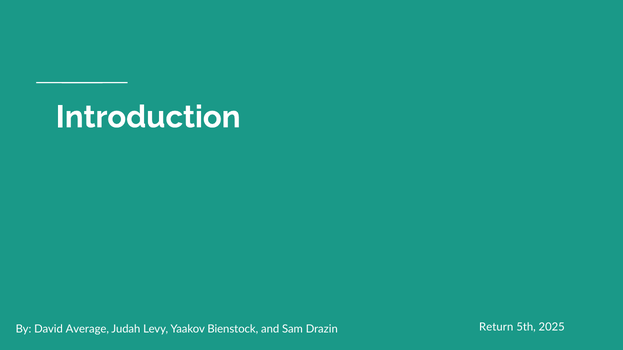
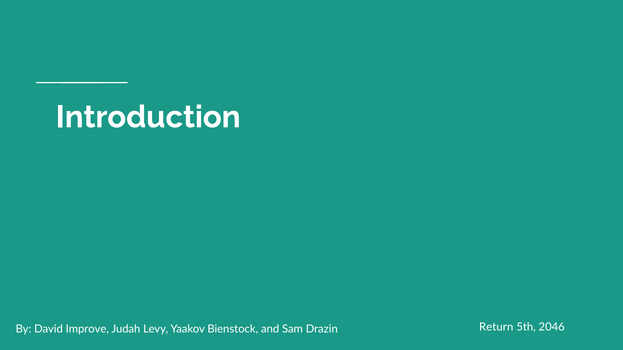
Average: Average -> Improve (87, 329)
2025: 2025 -> 2046 (552, 327)
